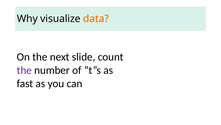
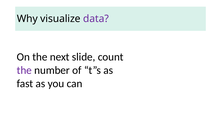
data colour: orange -> purple (96, 19)
